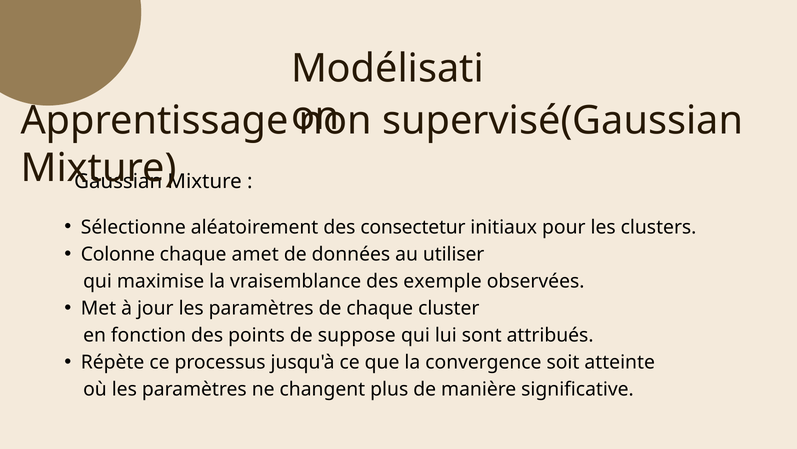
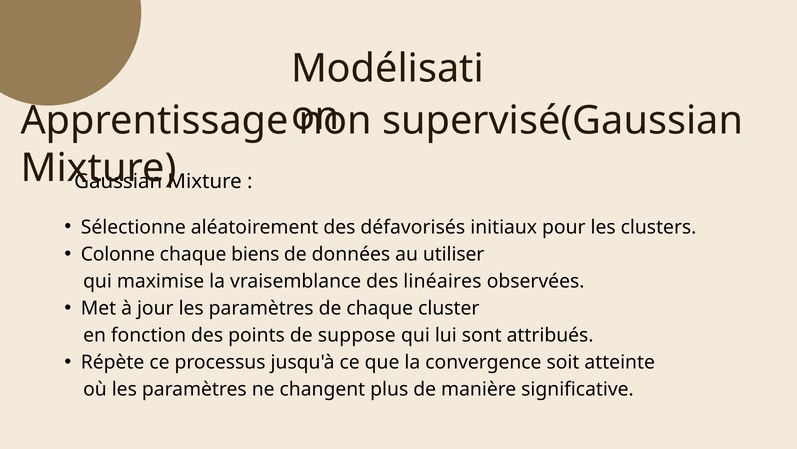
consectetur: consectetur -> défavorisés (413, 227)
amet: amet -> biens (255, 254)
exemple: exemple -> linéaires (442, 281)
